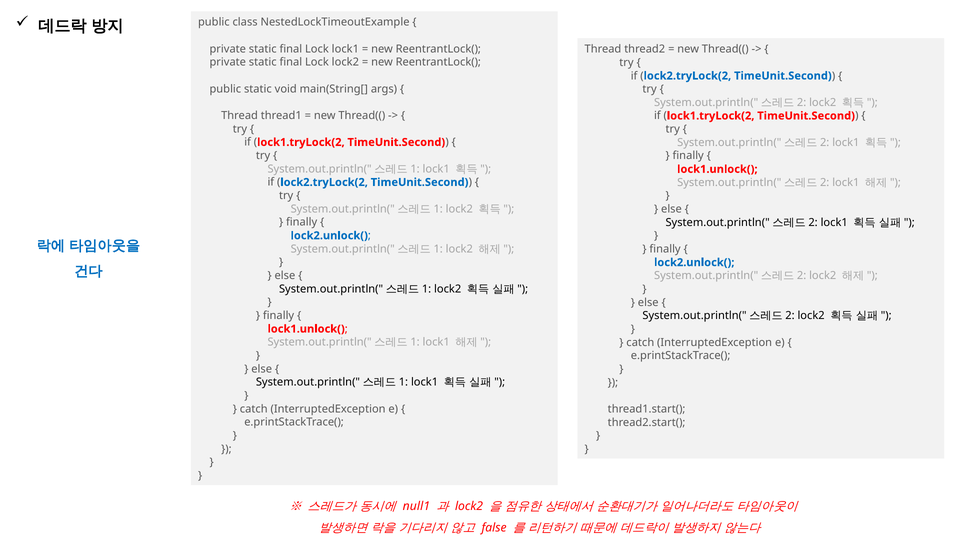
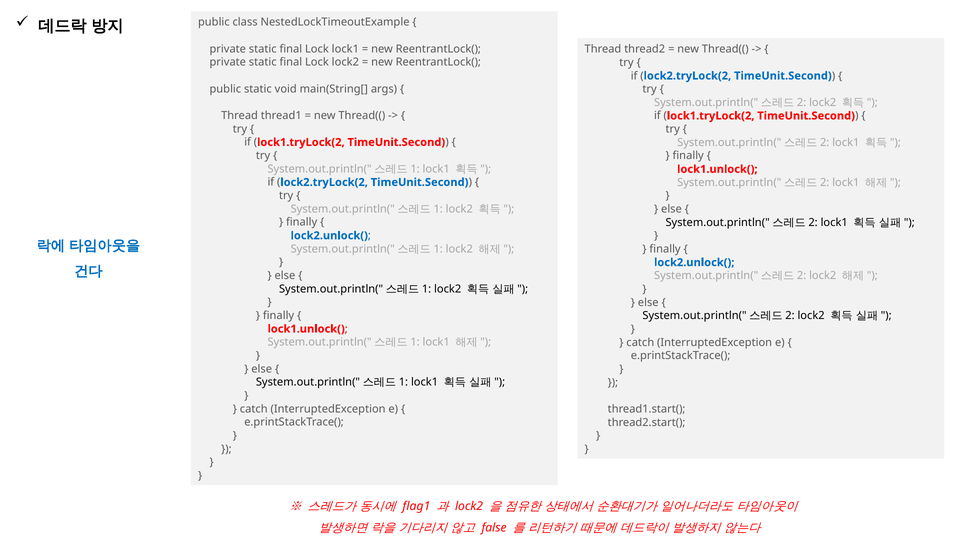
null1: null1 -> flag1 (416, 506)
